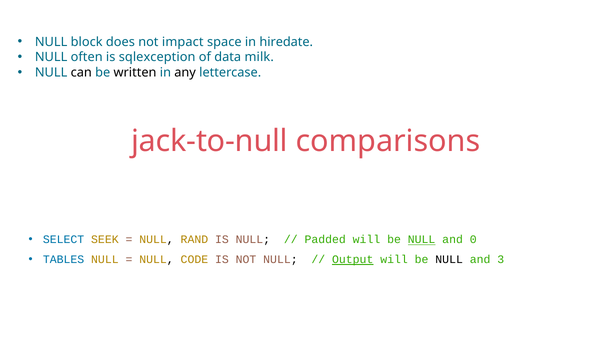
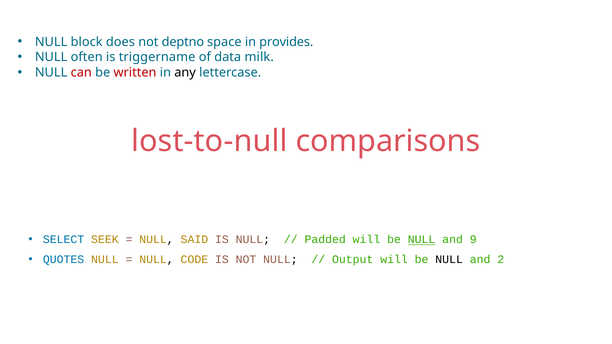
impact: impact -> deptno (183, 42)
hiredate: hiredate -> provides (286, 42)
sqlexception: sqlexception -> triggername (157, 57)
can colour: black -> red (81, 73)
written colour: black -> red (135, 73)
jack-to-null: jack-to-null -> lost-to-null (209, 141)
RAND: RAND -> SAID (194, 240)
0: 0 -> 9 (473, 240)
TABLES: TABLES -> QUOTES (64, 260)
Output underline: present -> none (353, 260)
3: 3 -> 2 (501, 260)
